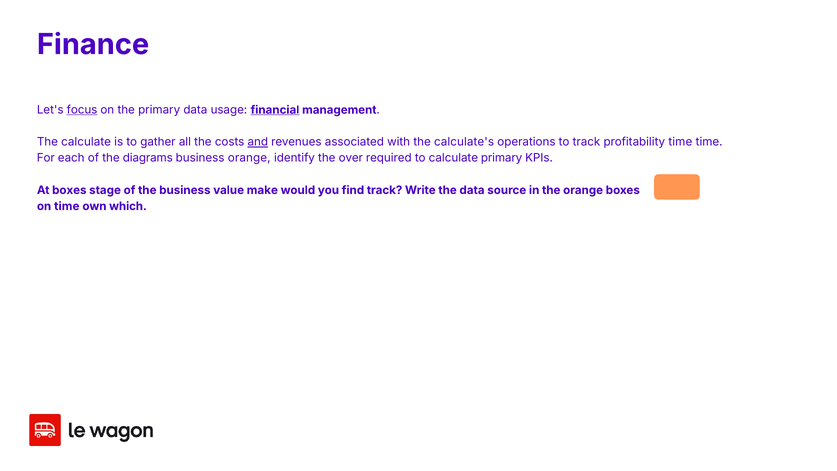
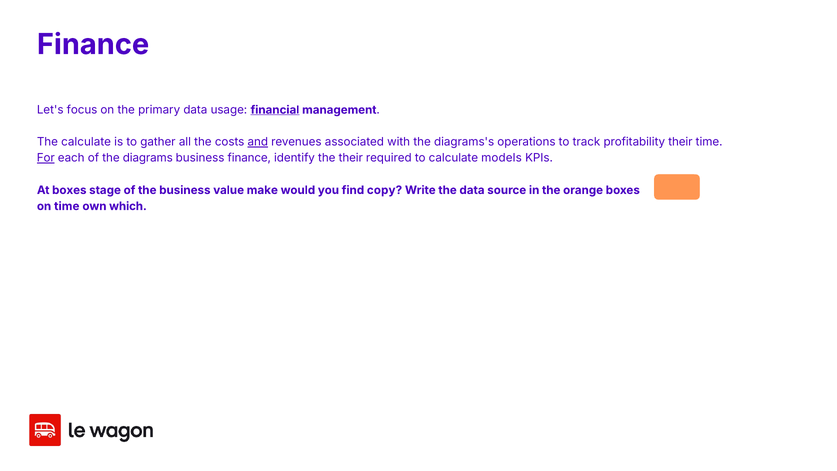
focus underline: present -> none (82, 110)
calculate's: calculate's -> diagrams's (464, 142)
profitability time: time -> their (680, 142)
For underline: none -> present (46, 158)
business orange: orange -> finance (249, 158)
the over: over -> their (351, 158)
calculate primary: primary -> models (501, 158)
find track: track -> copy (384, 190)
